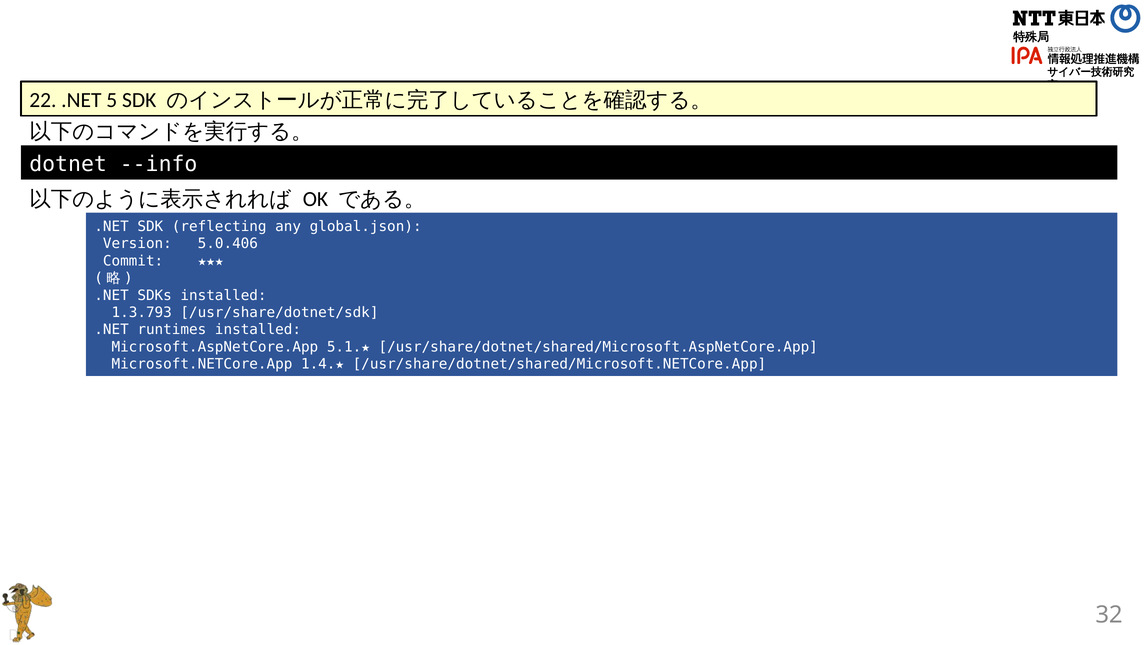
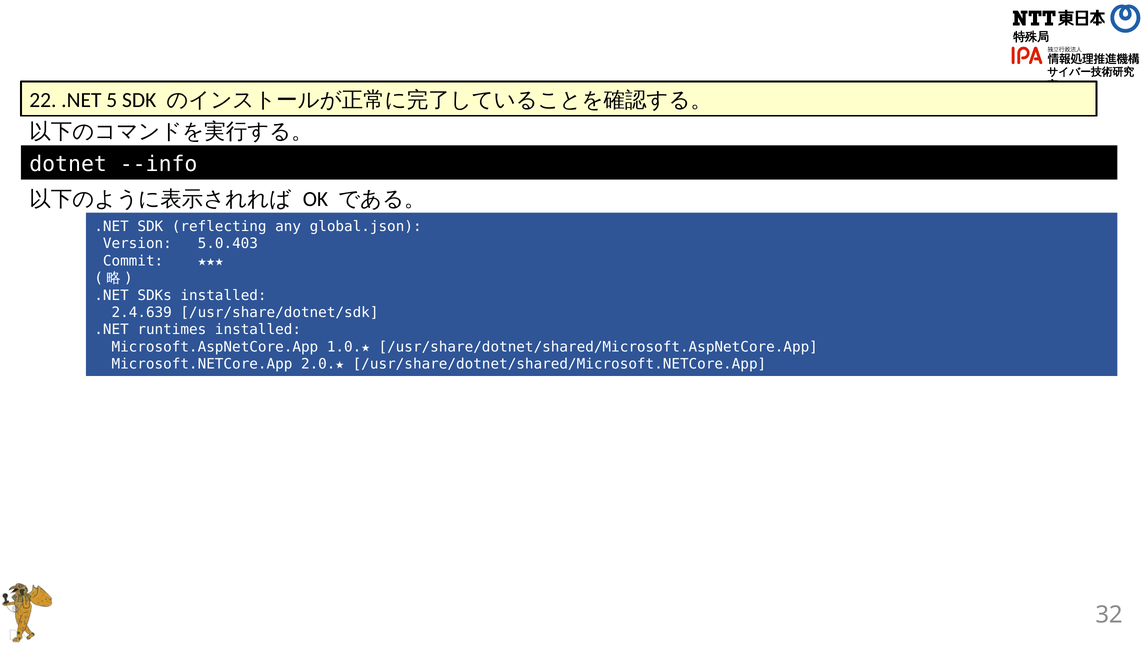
5.0.406: 5.0.406 -> 5.0.403 (228, 244)
1.3.793: 1.3.793 -> 2.4.639 (142, 312)
5.1.★: 5.1.★ -> 1.0.★ (348, 347)
1.4.★: 1.4.★ -> 2.0.★ (323, 364)
